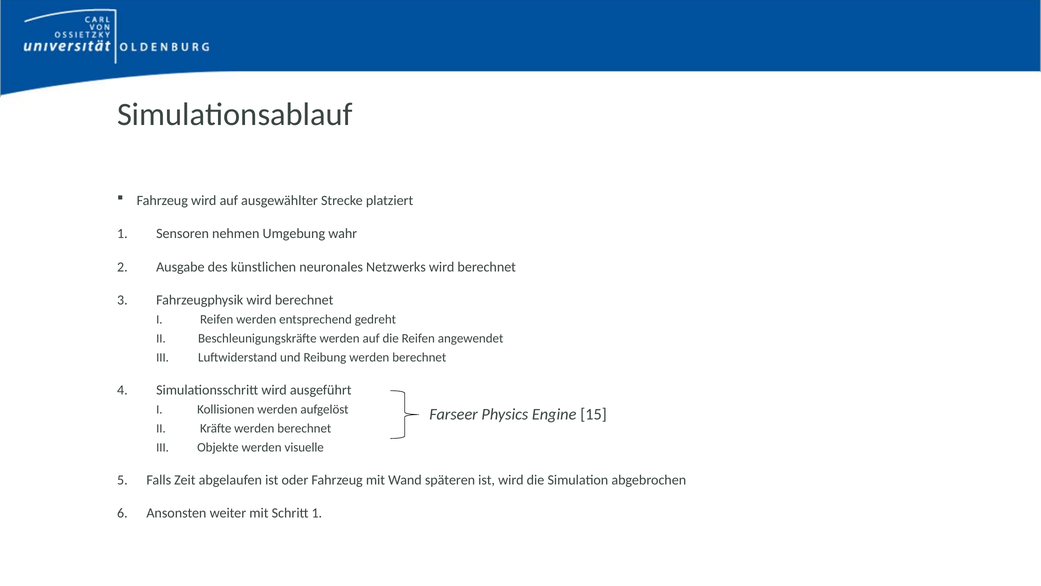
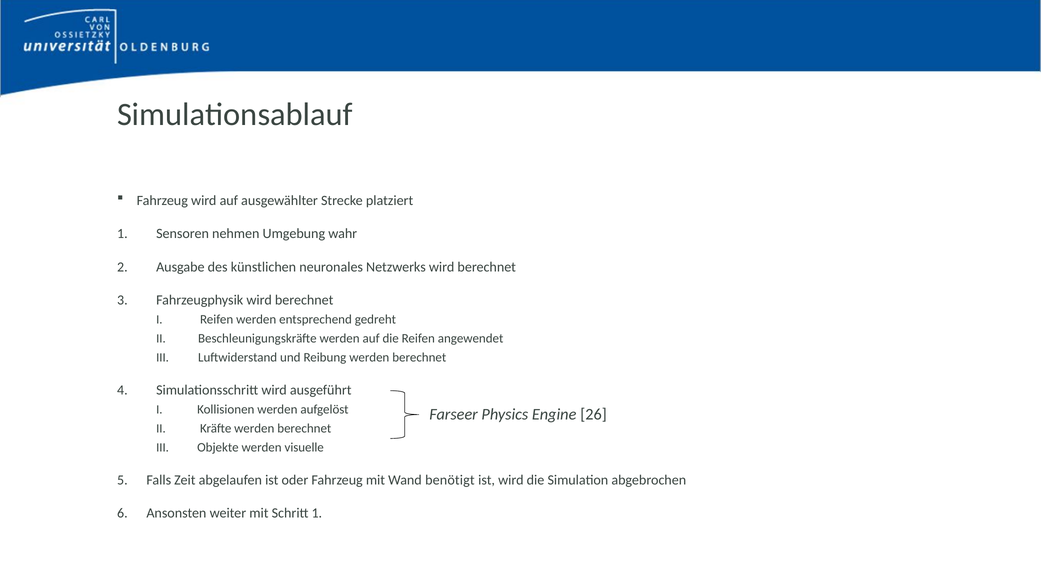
15: 15 -> 26 (594, 414)
späteren: späteren -> benötigt (450, 480)
